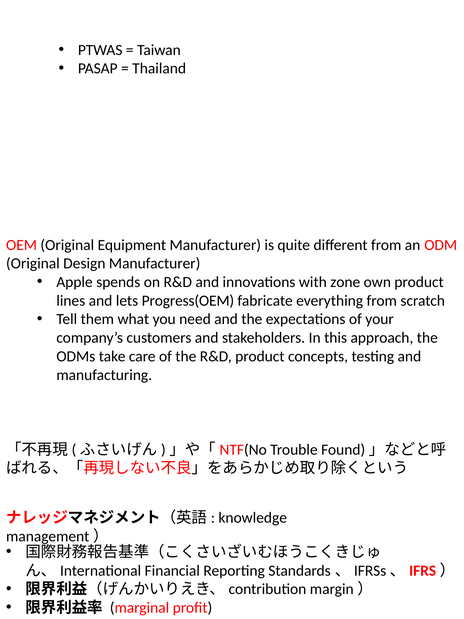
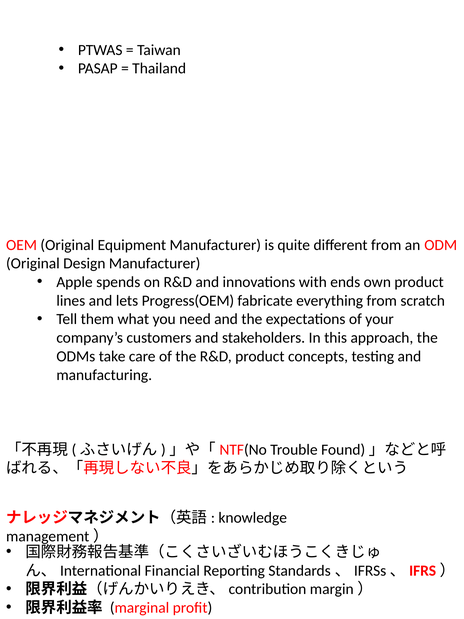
zone: zone -> ends (345, 282)
